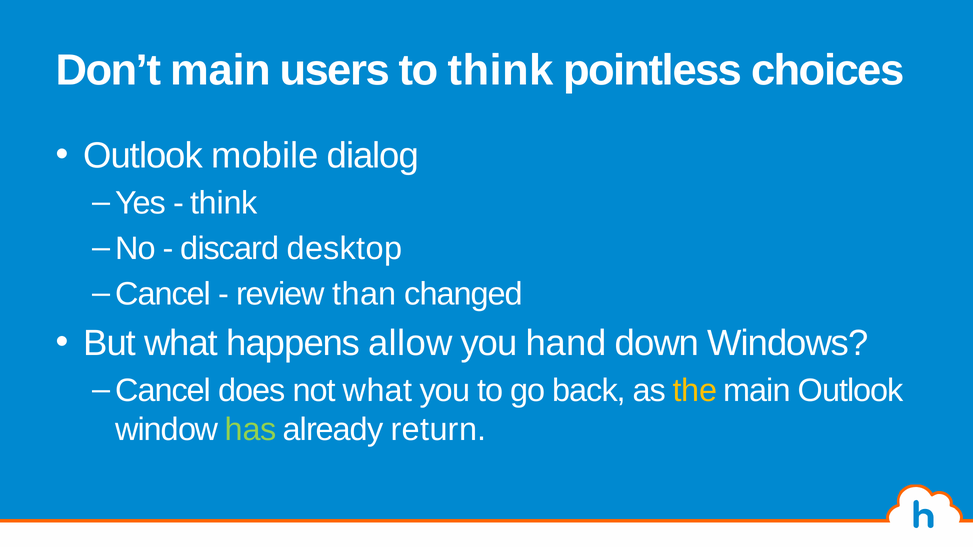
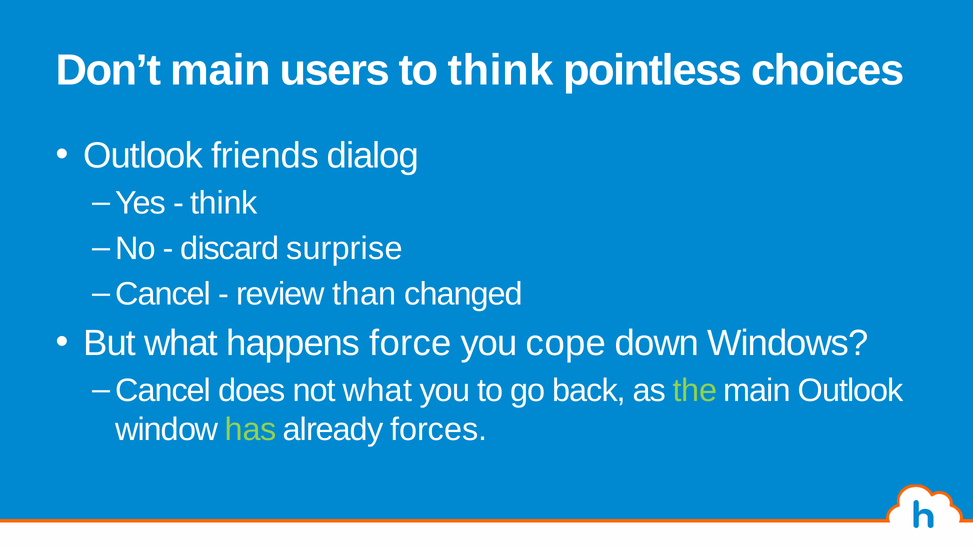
mobile: mobile -> friends (265, 156)
desktop: desktop -> surprise (344, 249)
allow: allow -> force (410, 343)
hand: hand -> cope (566, 343)
the colour: yellow -> light green (695, 391)
return: return -> forces (439, 430)
